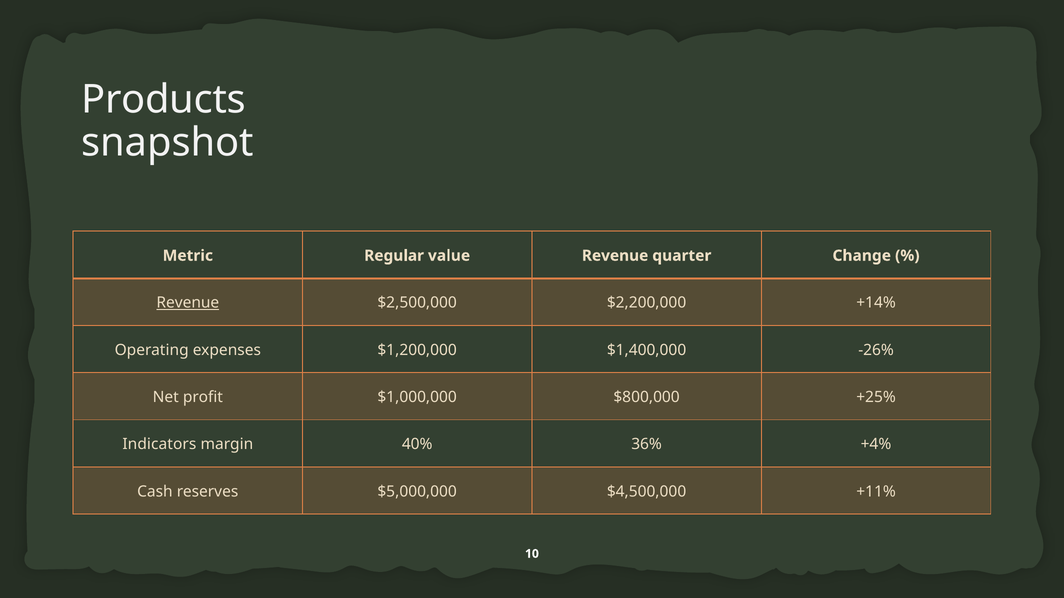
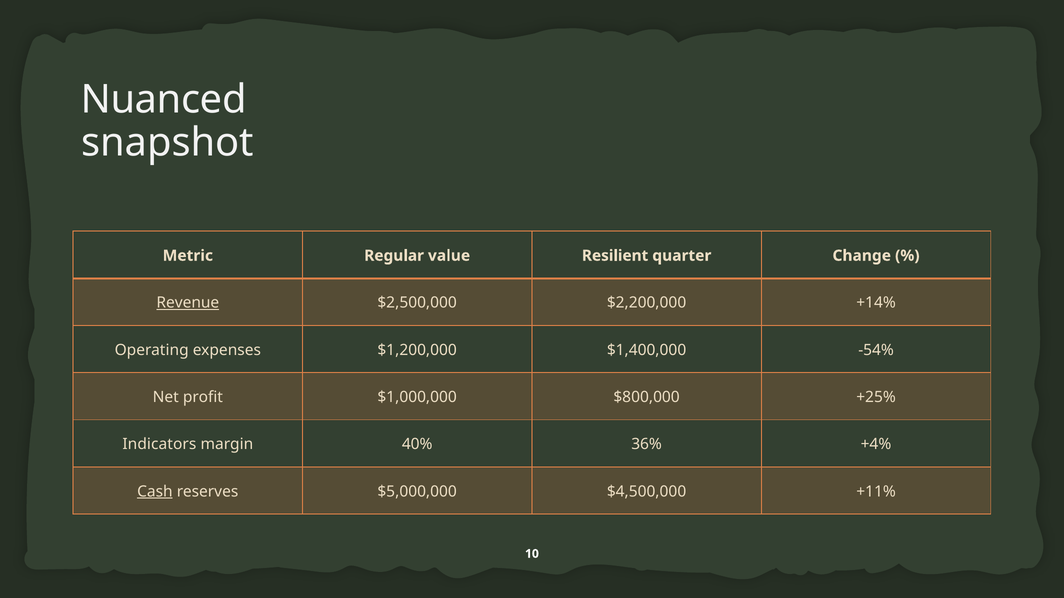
Products: Products -> Nuanced (164, 100)
value Revenue: Revenue -> Resilient (615, 256)
-26%: -26% -> -54% (876, 350)
Cash underline: none -> present (155, 492)
